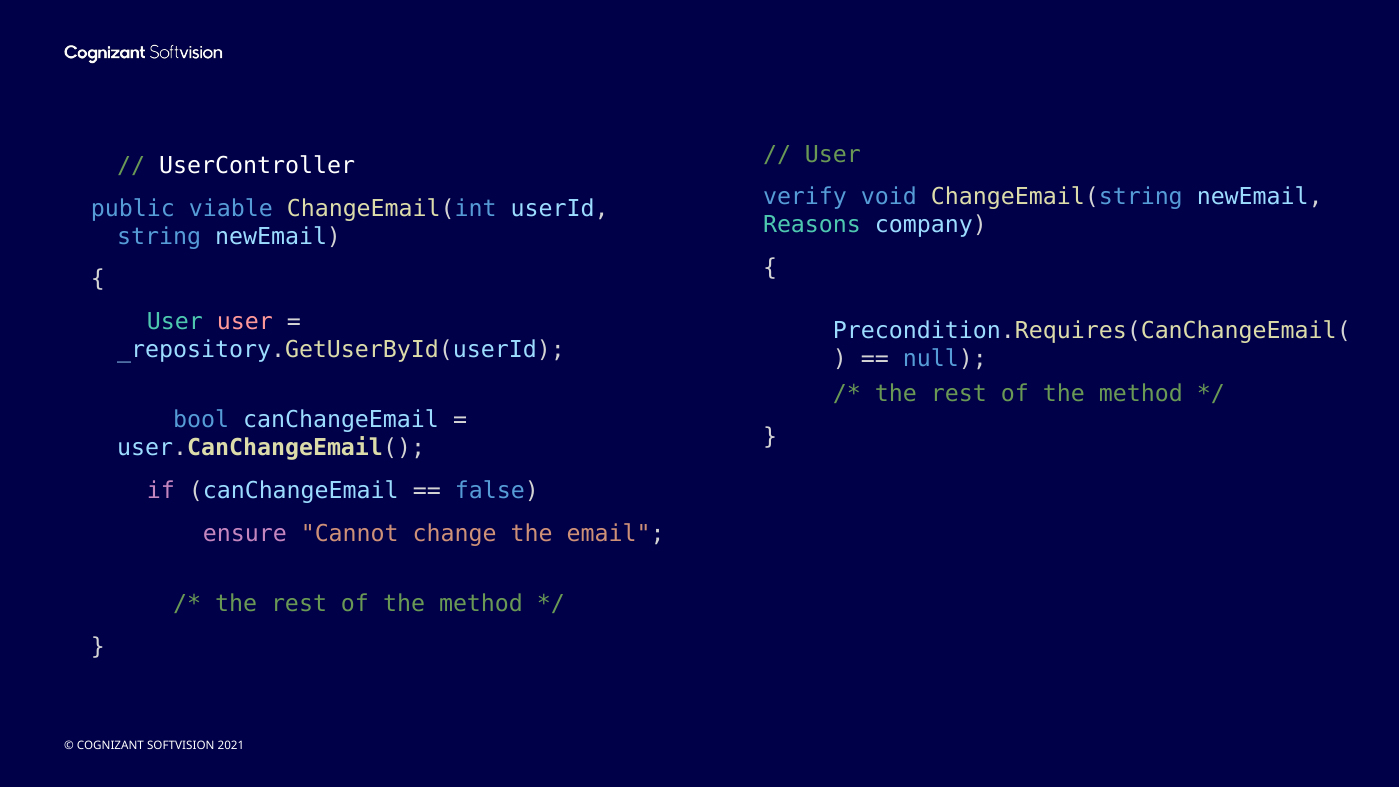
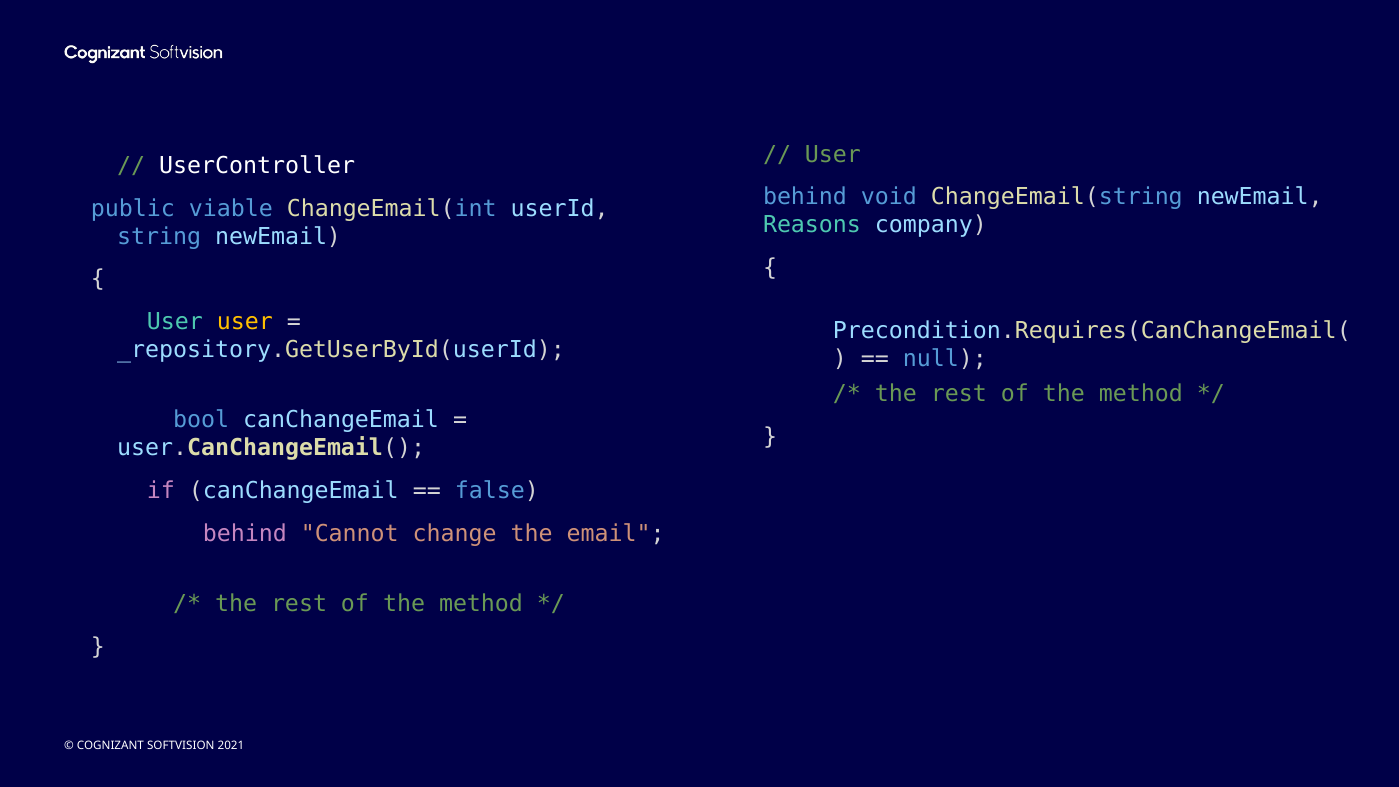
verify: verify -> behind (805, 197)
user colour: pink -> yellow (245, 322)
ensure: ensure -> behind (245, 533)
